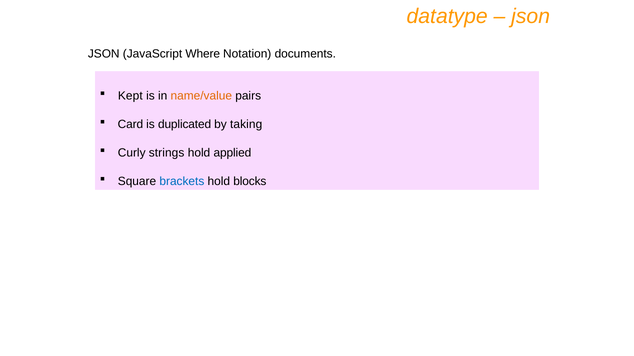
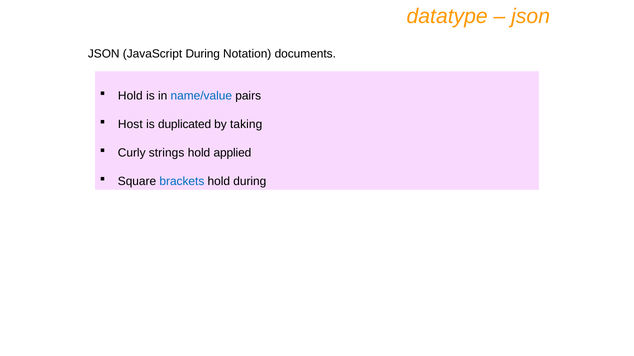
JavaScript Where: Where -> During (203, 54)
Kept: Kept -> Hold (130, 96)
name/value colour: orange -> blue (201, 96)
Card: Card -> Host (130, 124)
hold blocks: blocks -> during (250, 181)
